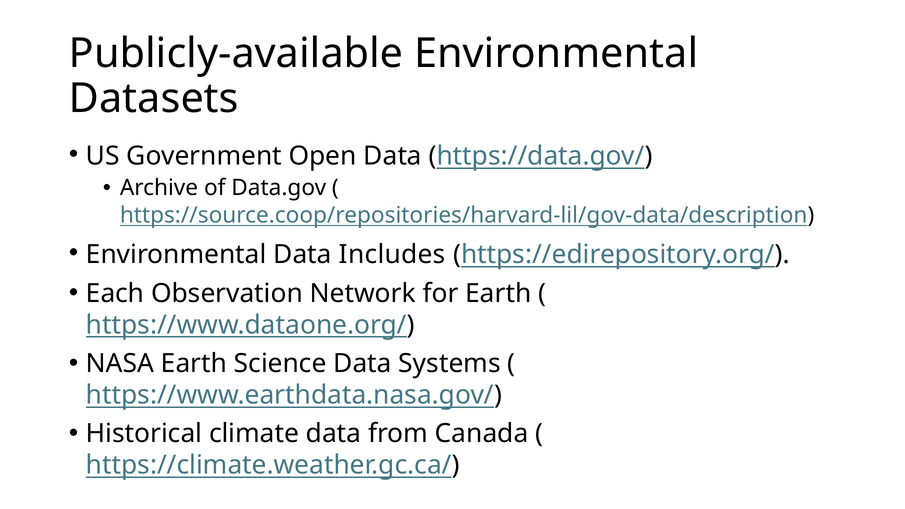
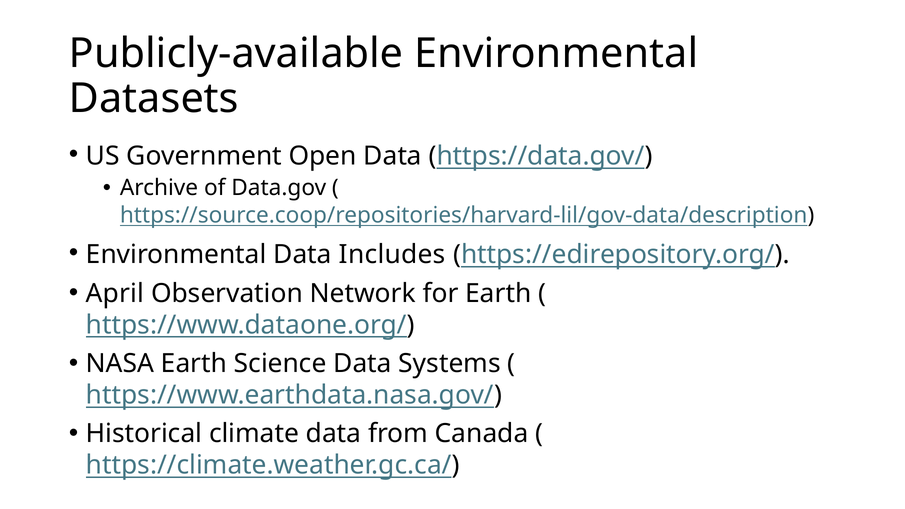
Each: Each -> April (115, 293)
